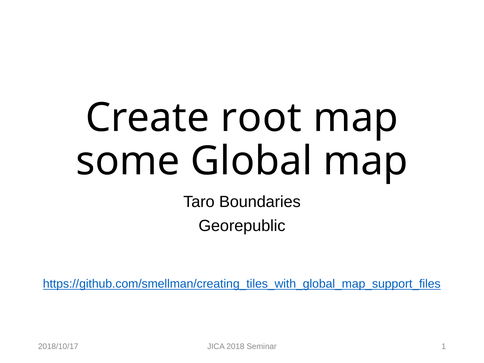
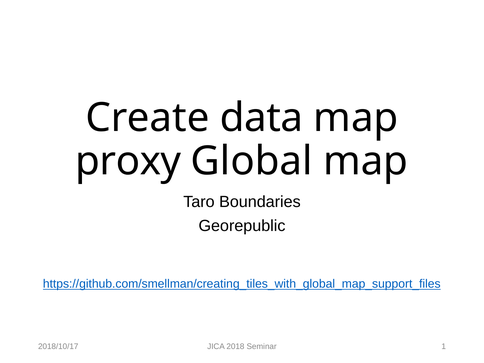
root: root -> data (262, 118)
some: some -> proxy (128, 161)
